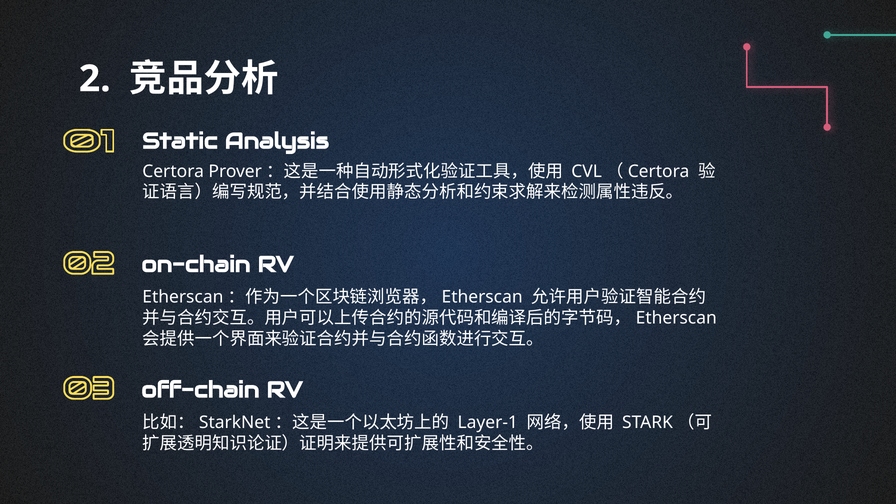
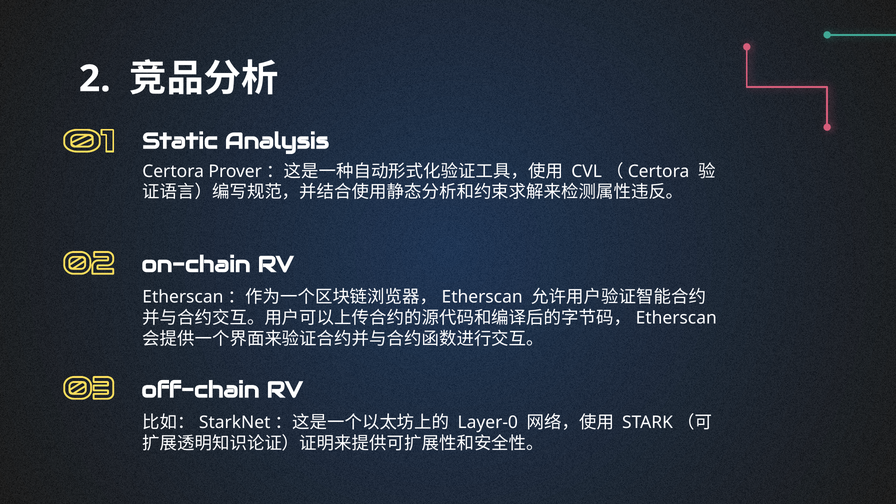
Layer-1: Layer-1 -> Layer-0 (488, 422)
